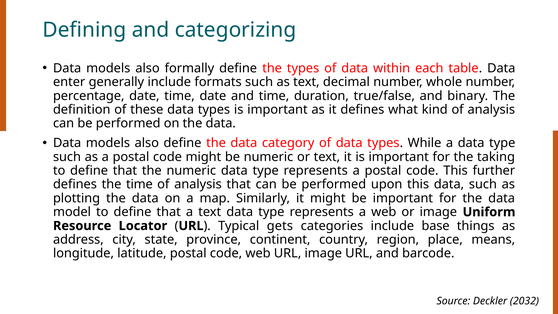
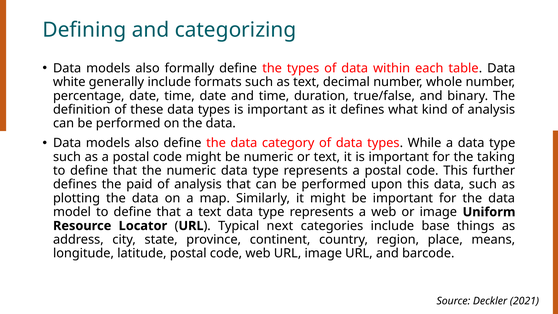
enter: enter -> white (69, 82)
the time: time -> paid (139, 184)
gets: gets -> next (280, 226)
2032: 2032 -> 2021 (524, 301)
